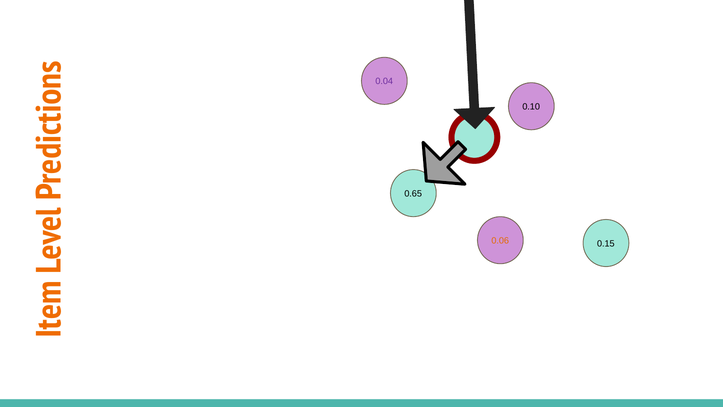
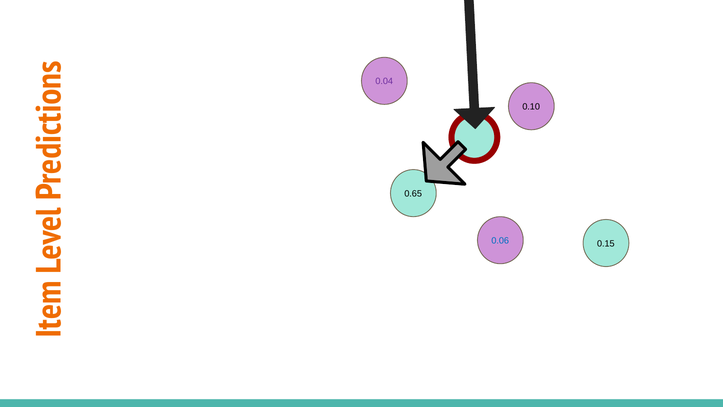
0.06 colour: orange -> blue (500, 241)
